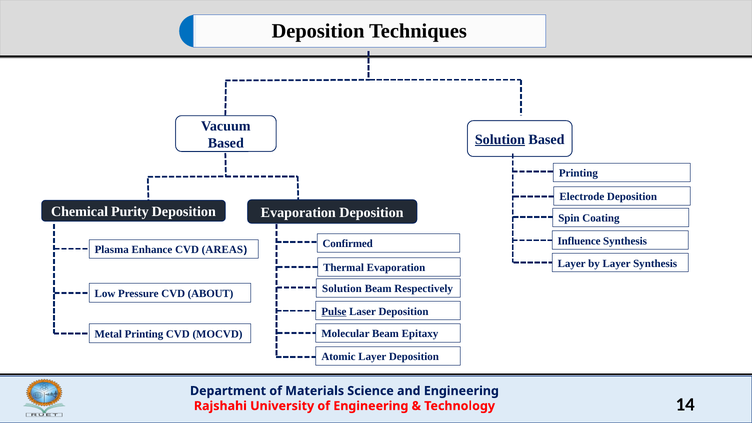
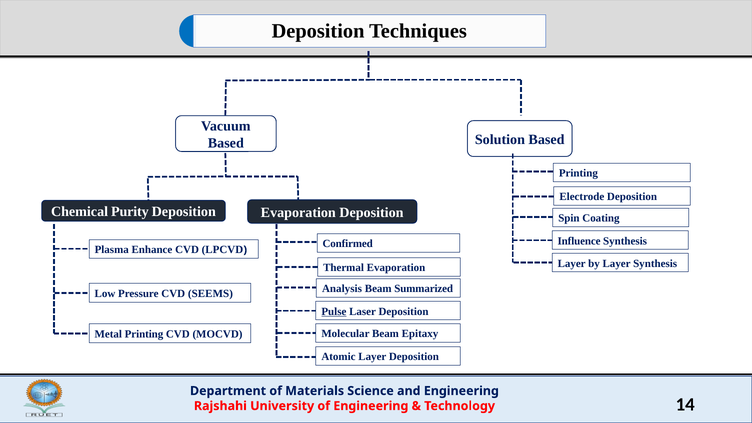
Solution underline: present -> none (500, 140)
AREAS: AREAS -> LPCVD (222, 250)
Solution: Solution -> Analysis (342, 289)
Respectively: Respectively -> Summarized (424, 289)
ABOUT: ABOUT -> SEEMS (210, 293)
